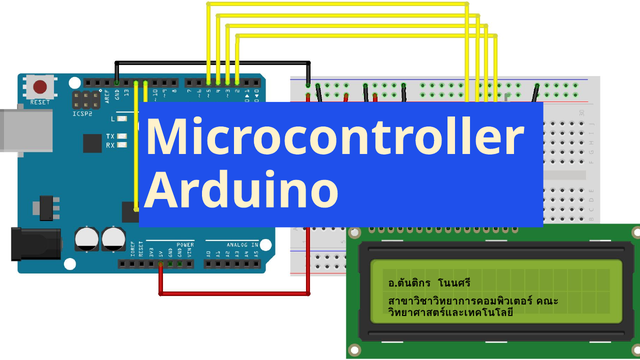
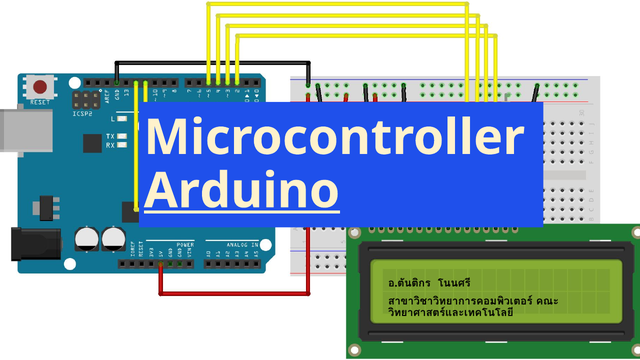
Arduino underline: none -> present (242, 191)
